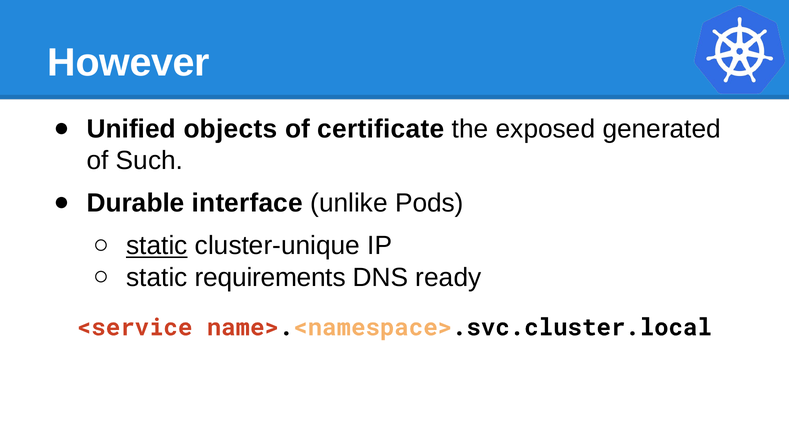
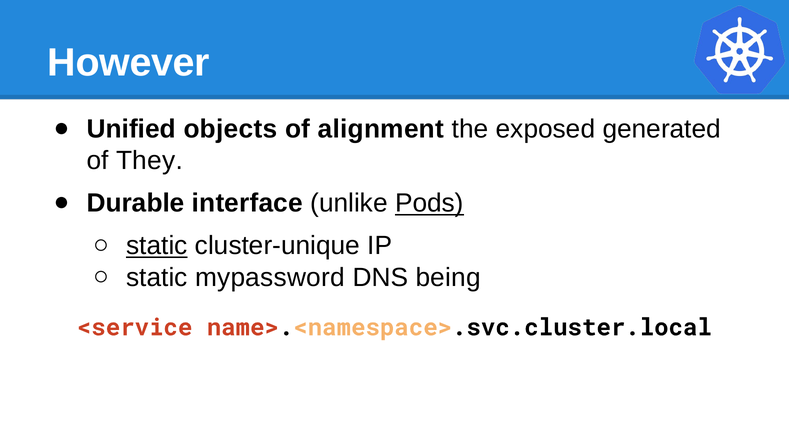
certificate: certificate -> alignment (381, 129)
Such: Such -> They (149, 161)
Pods underline: none -> present (429, 203)
requirements: requirements -> mypassword (270, 277)
ready: ready -> being (448, 277)
